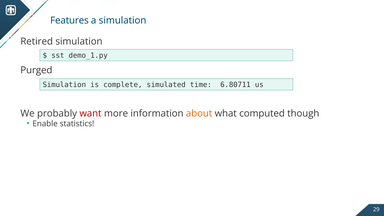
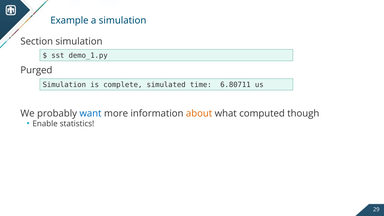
Features: Features -> Example (69, 20)
Retired: Retired -> Section (37, 42)
want colour: red -> blue (90, 113)
